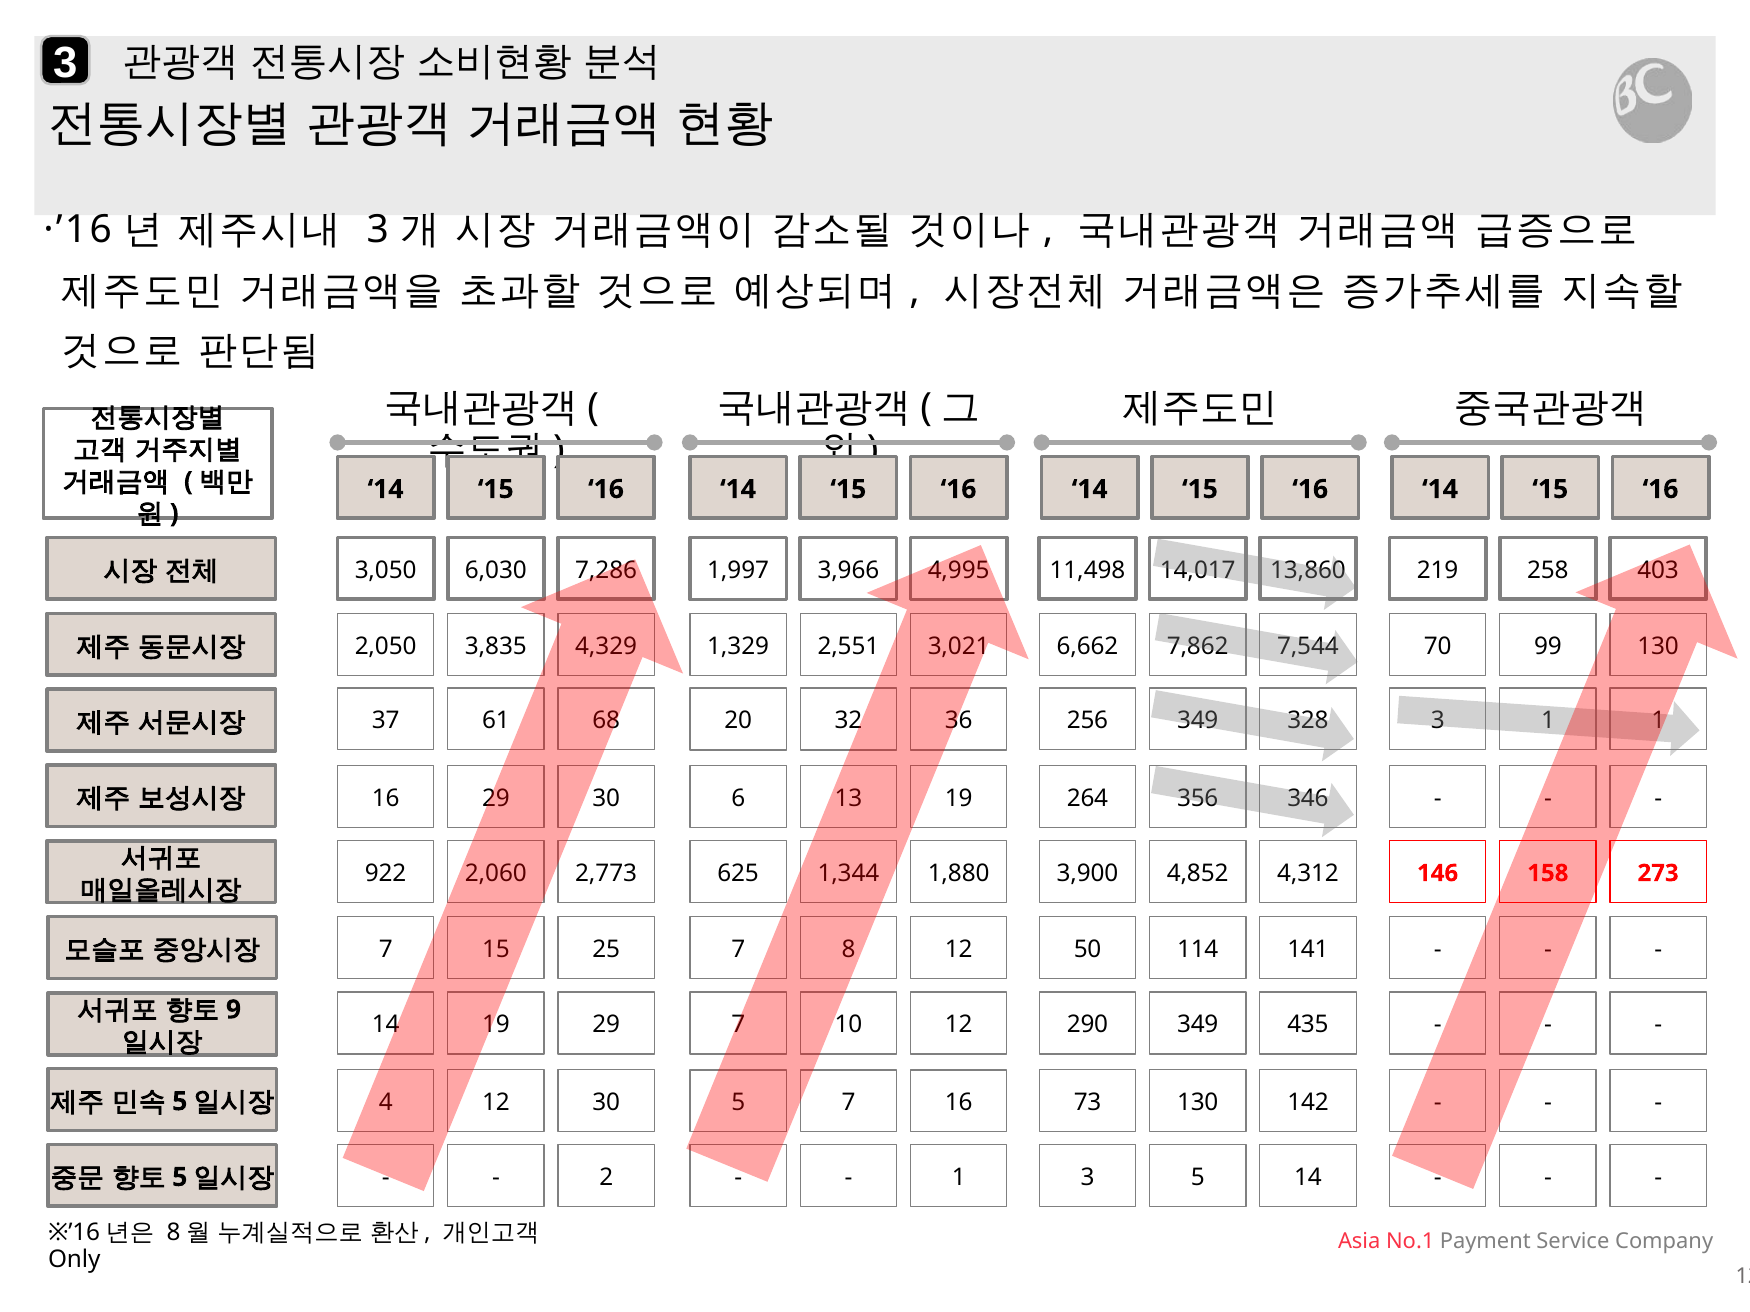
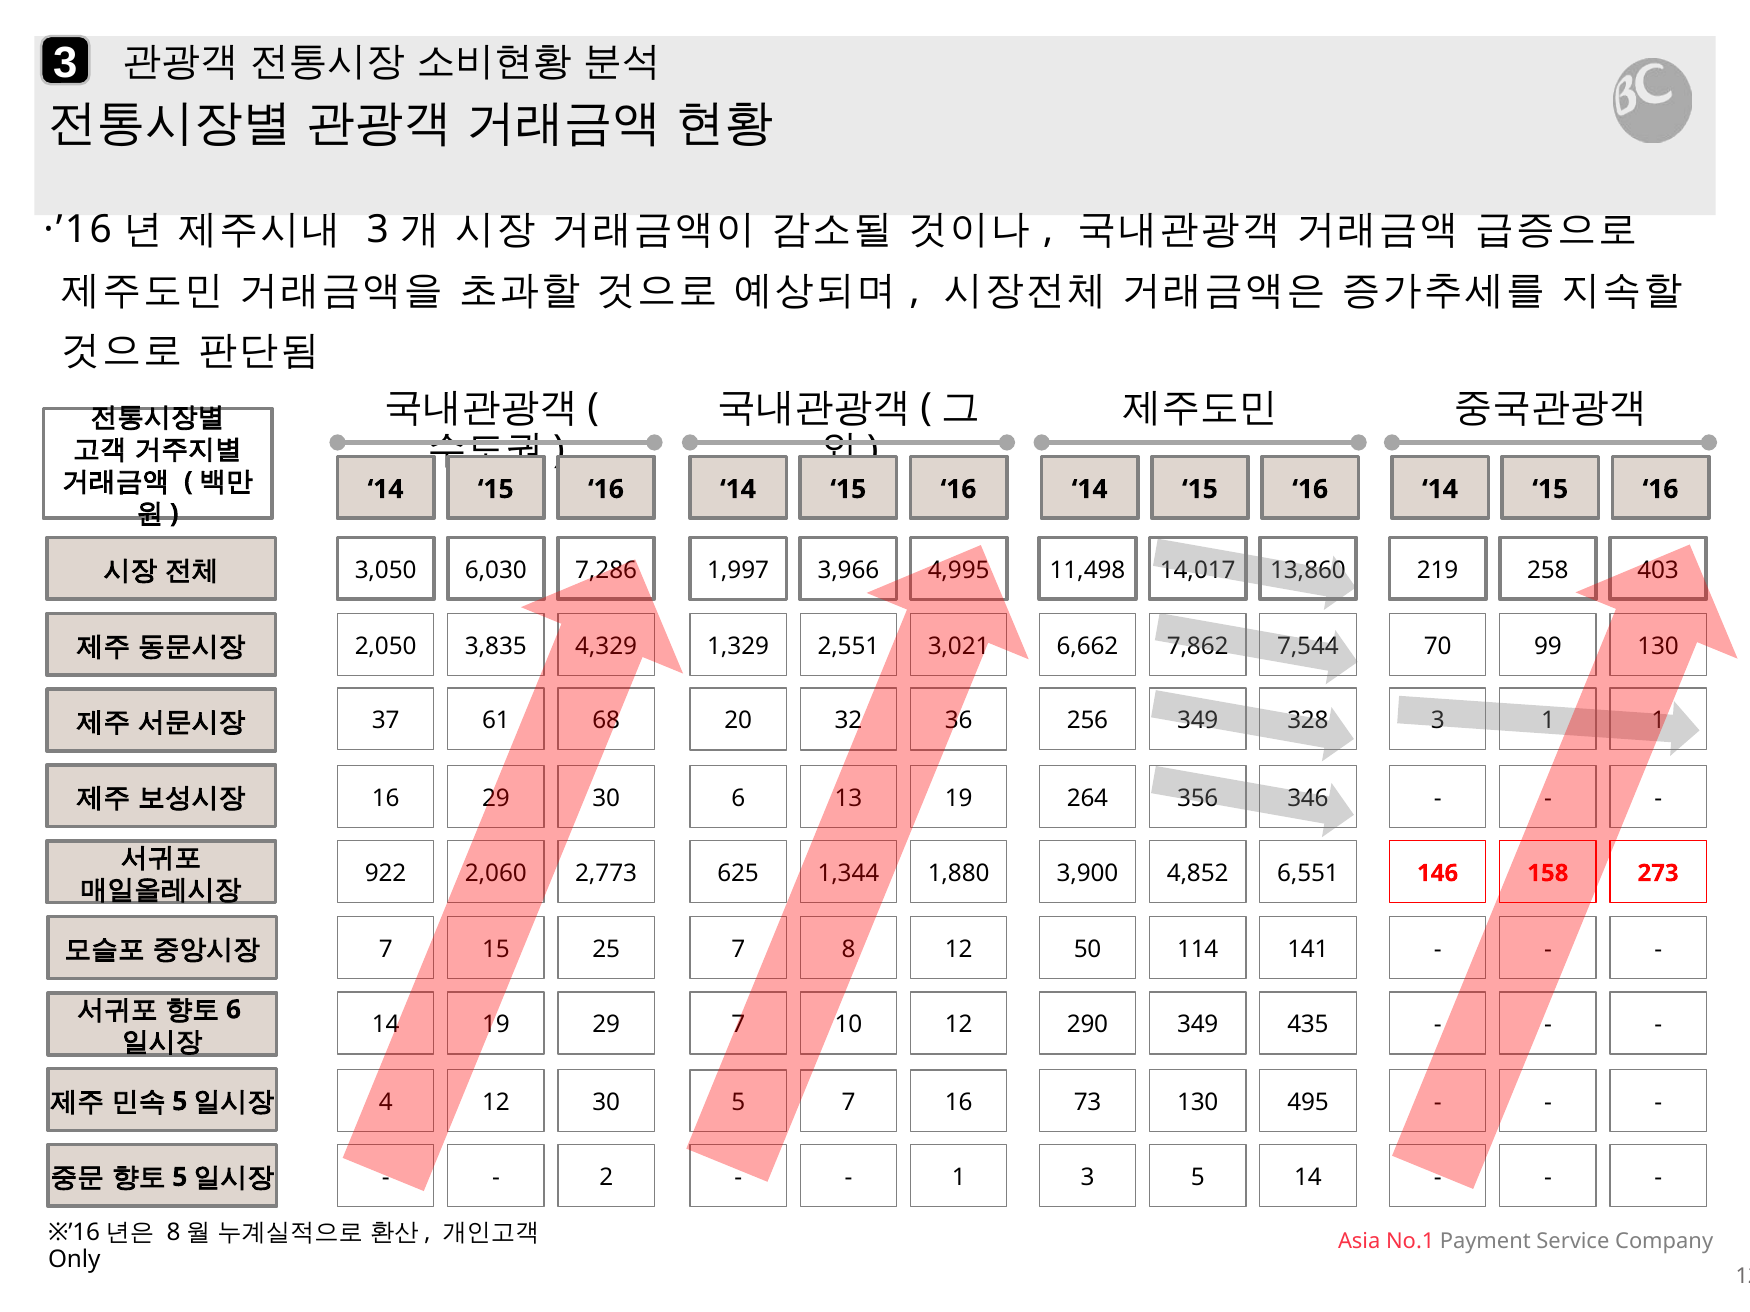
4,312: 4,312 -> 6,551 (1308, 874)
9: 9 -> 6 (233, 1010)
142: 142 -> 495 (1308, 1103)
